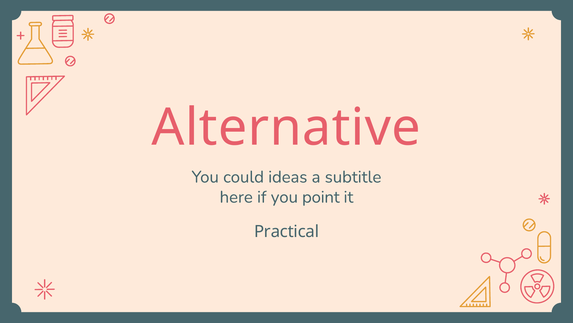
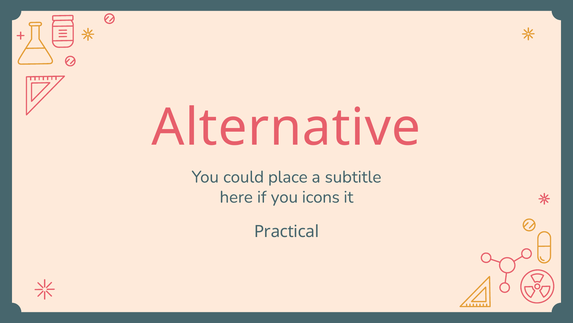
ideas: ideas -> place (288, 177)
point: point -> icons (321, 197)
